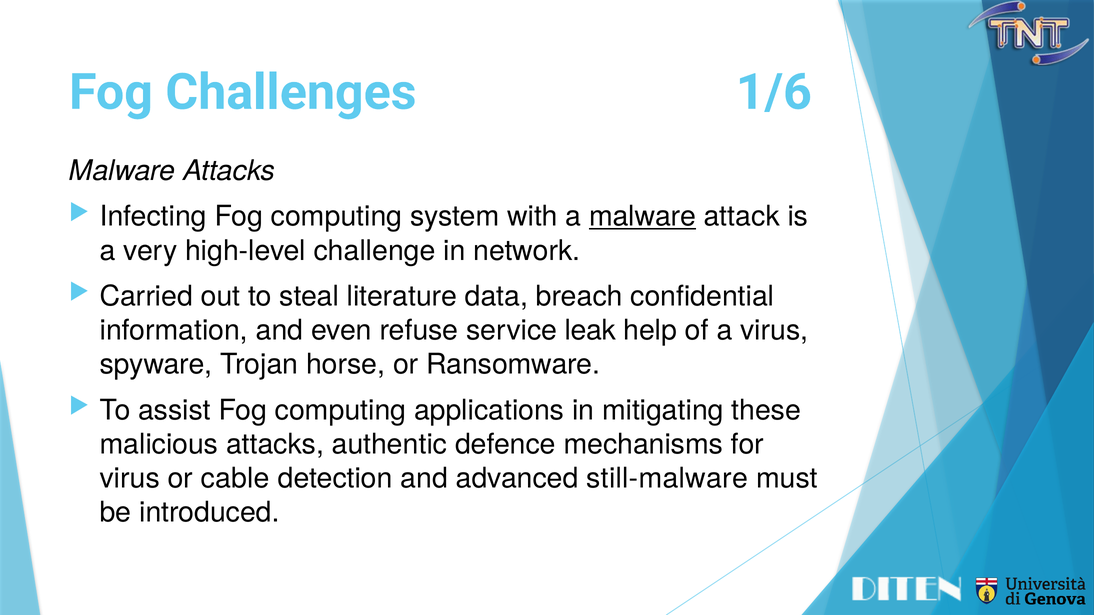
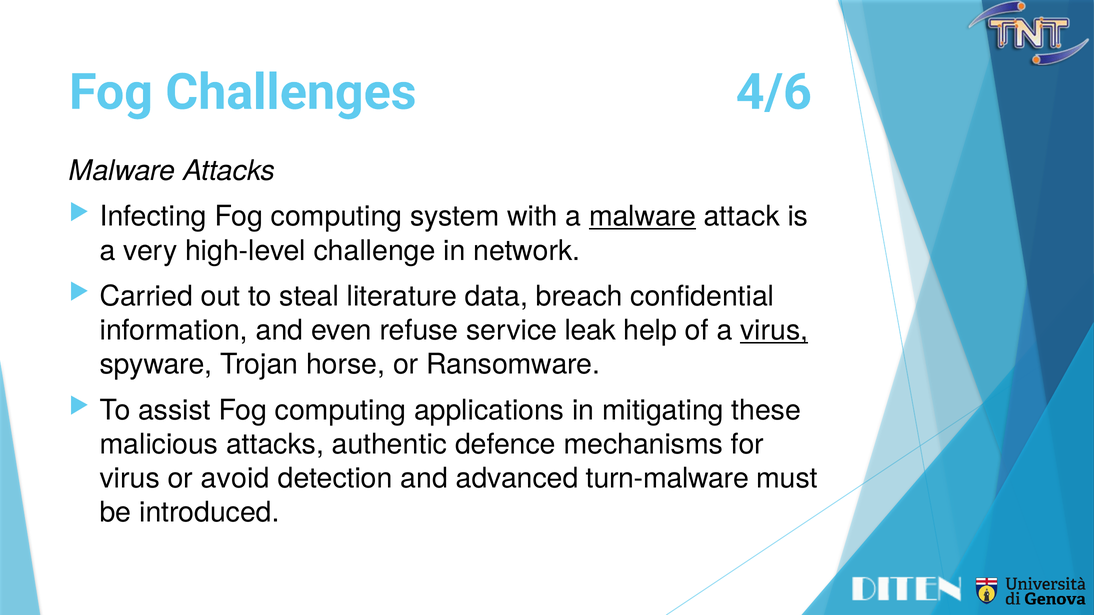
1/6: 1/6 -> 4/6 (774, 92)
virus underline: none -> present (774, 331)
cable: cable -> avoid (235, 479)
still-malware: still-malware -> turn-malware (667, 479)
